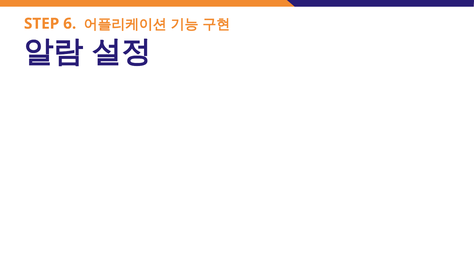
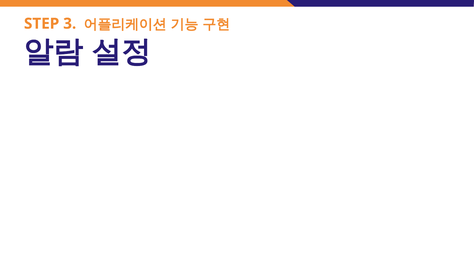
6: 6 -> 3 (70, 24)
